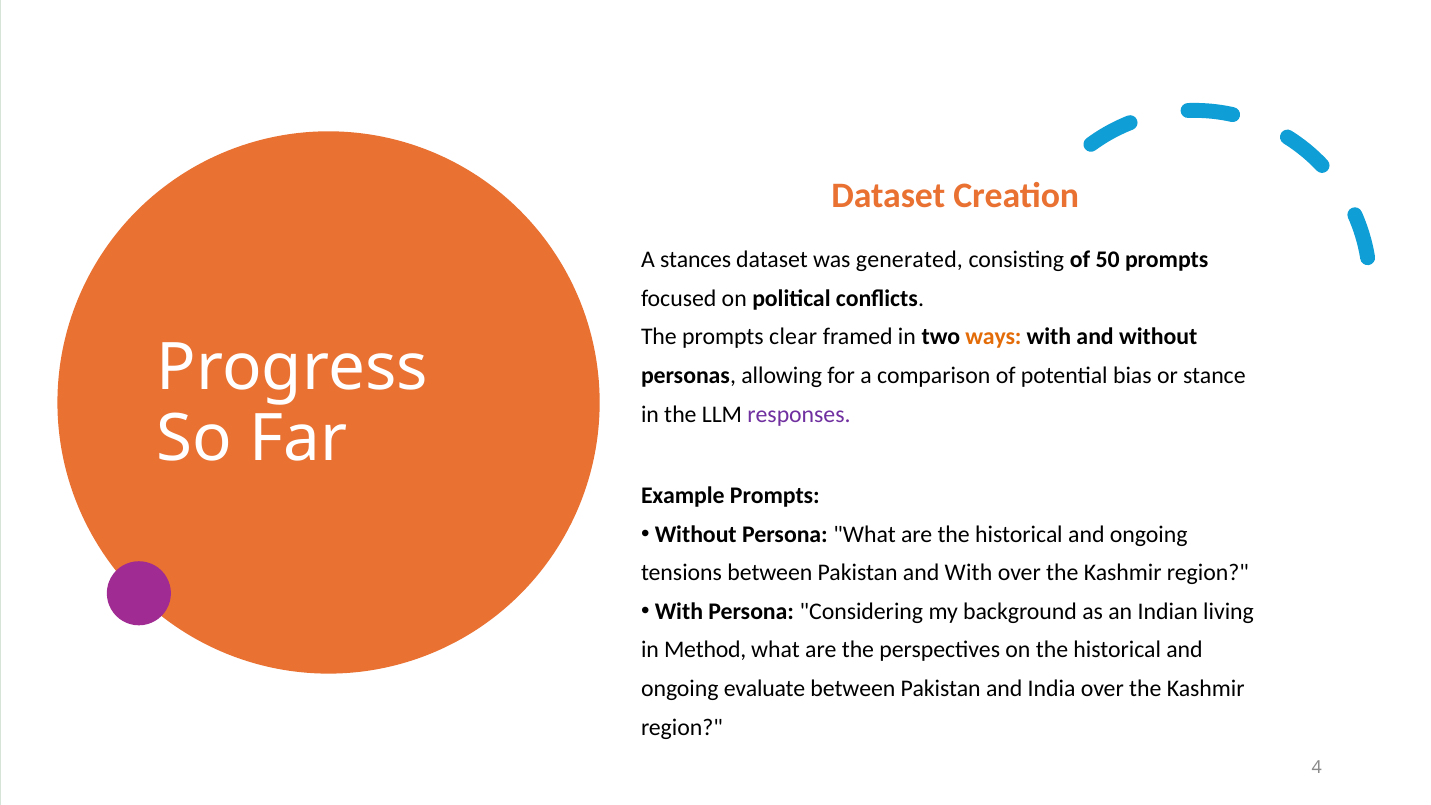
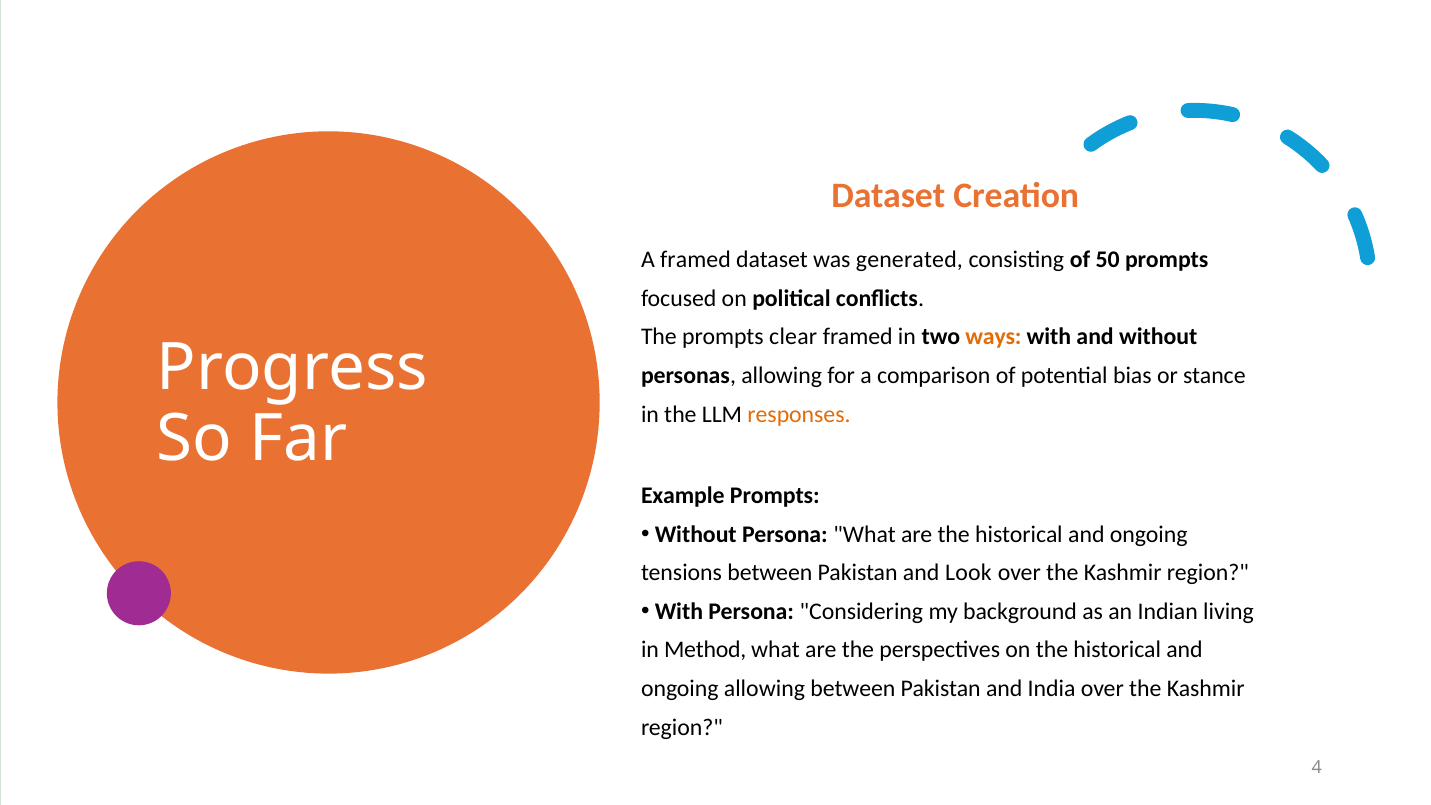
A stances: stances -> framed (695, 260)
responses colour: purple -> orange (799, 414)
and With: With -> Look (968, 573)
ongoing evaluate: evaluate -> allowing (764, 689)
